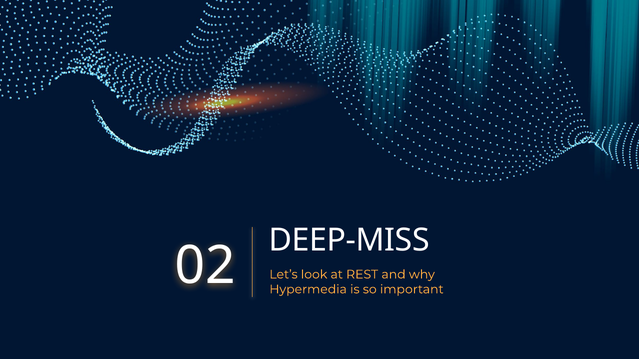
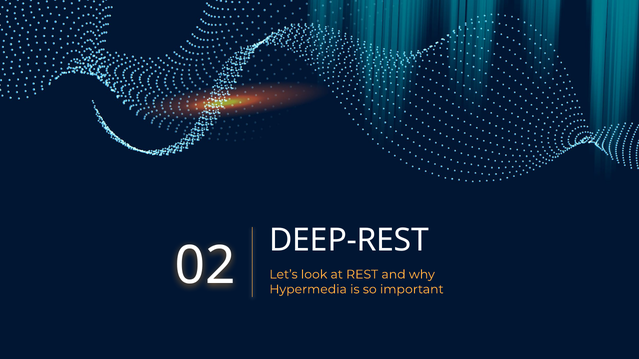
DEEP-MISS: DEEP-MISS -> DEEP-REST (349, 241)
